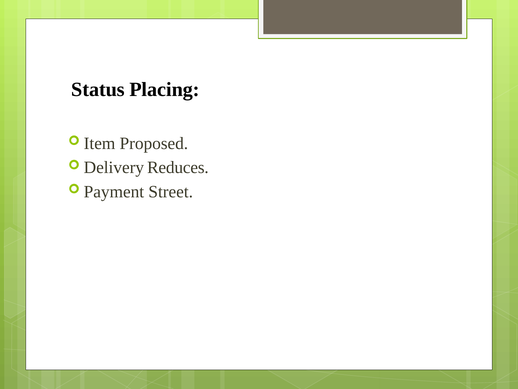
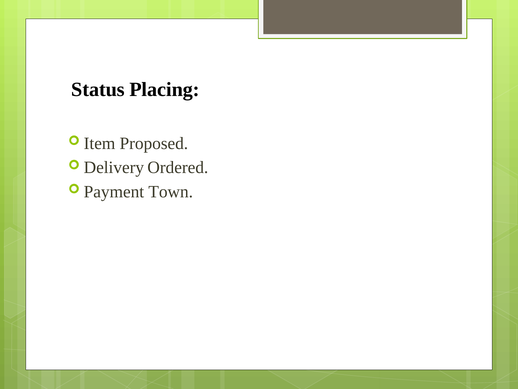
Reduces: Reduces -> Ordered (178, 167)
Street: Street -> Town (171, 191)
